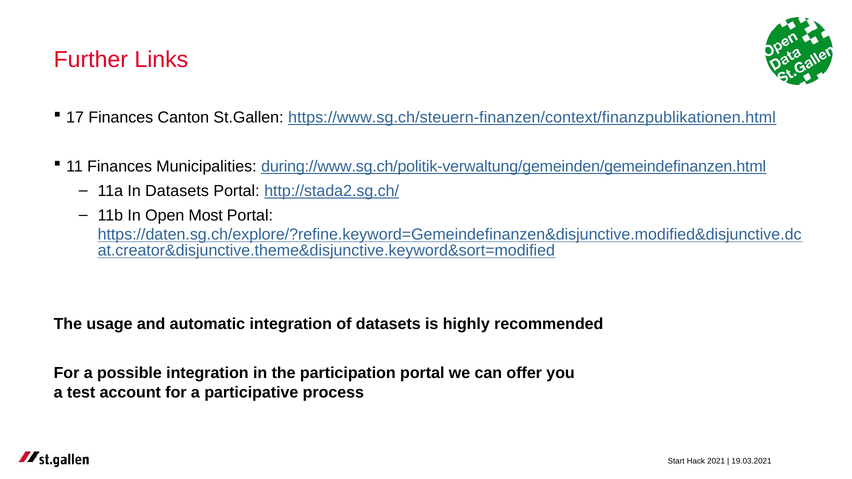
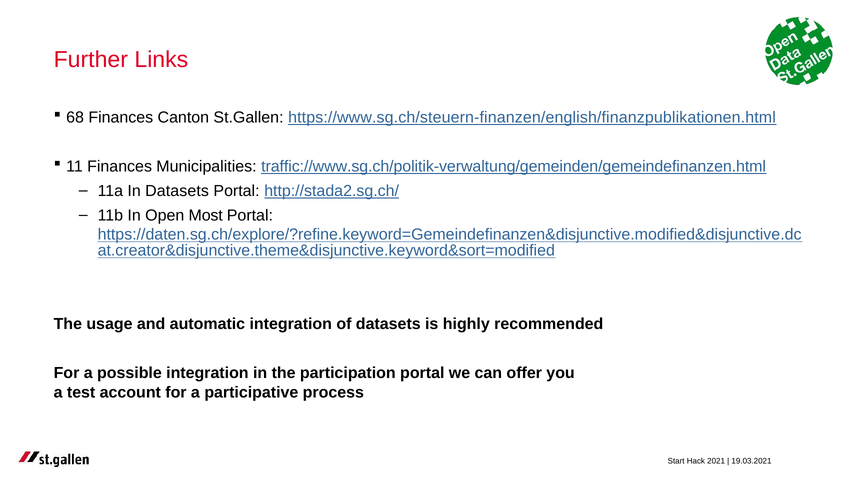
17: 17 -> 68 (75, 118)
https://www.sg.ch/steuern-finanzen/context/finanzpublikationen.html: https://www.sg.ch/steuern-finanzen/context/finanzpublikationen.html -> https://www.sg.ch/steuern-finanzen/english/finanzpublikationen.html (532, 118)
during://www.sg.ch/politik-verwaltung/gemeinden/gemeindefinanzen.html: during://www.sg.ch/politik-verwaltung/gemeinden/gemeindefinanzen.html -> traffic://www.sg.ch/politik-verwaltung/gemeinden/gemeindefinanzen.html (514, 167)
